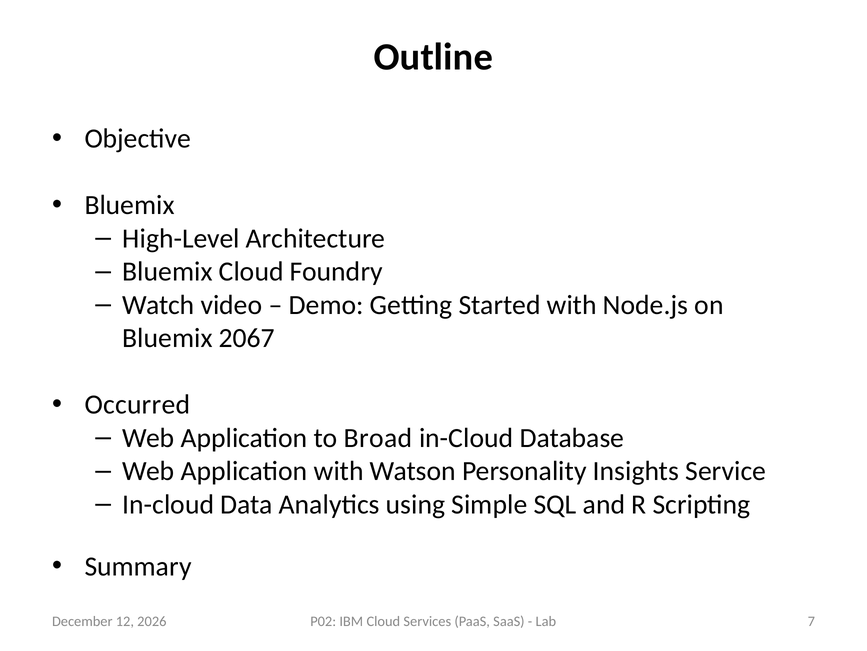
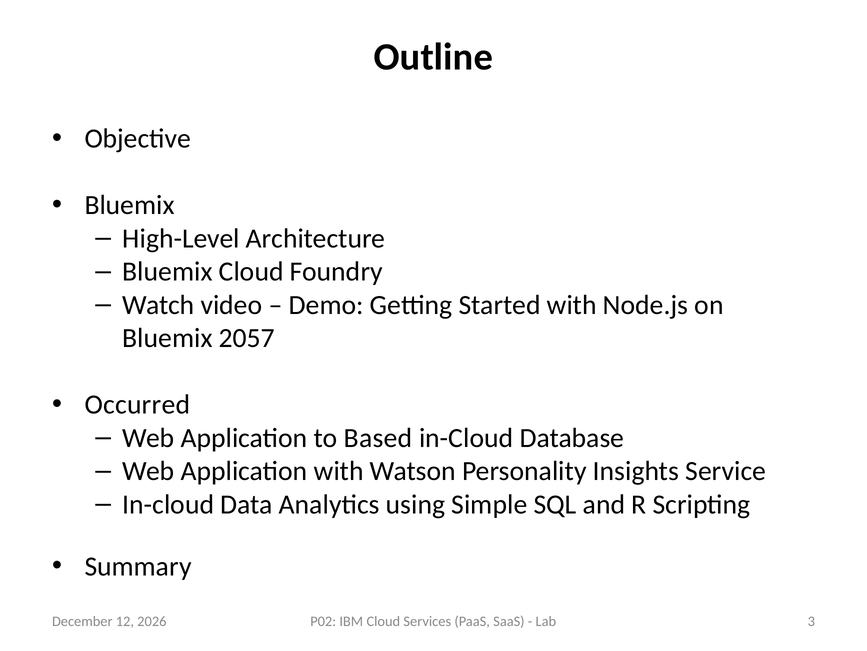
2067: 2067 -> 2057 (247, 338)
Broad: Broad -> Based (378, 437)
7: 7 -> 3 (811, 621)
